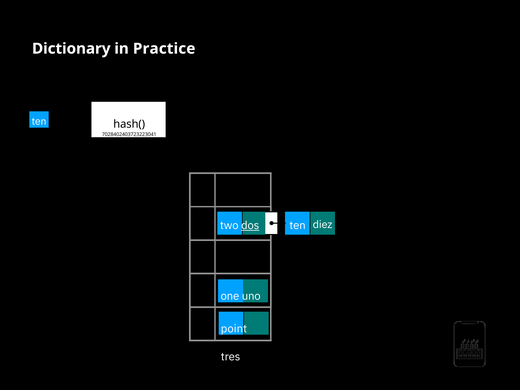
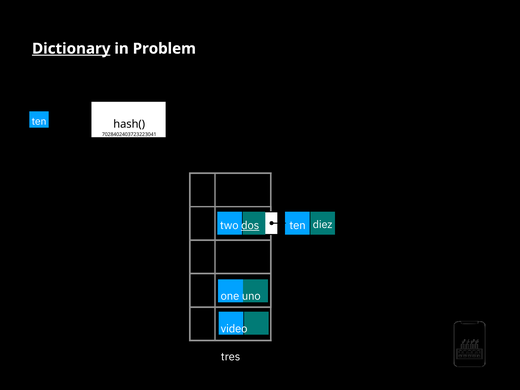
Dictionary underline: none -> present (71, 49)
Practice: Practice -> Problem (164, 49)
point: point -> video (234, 329)
